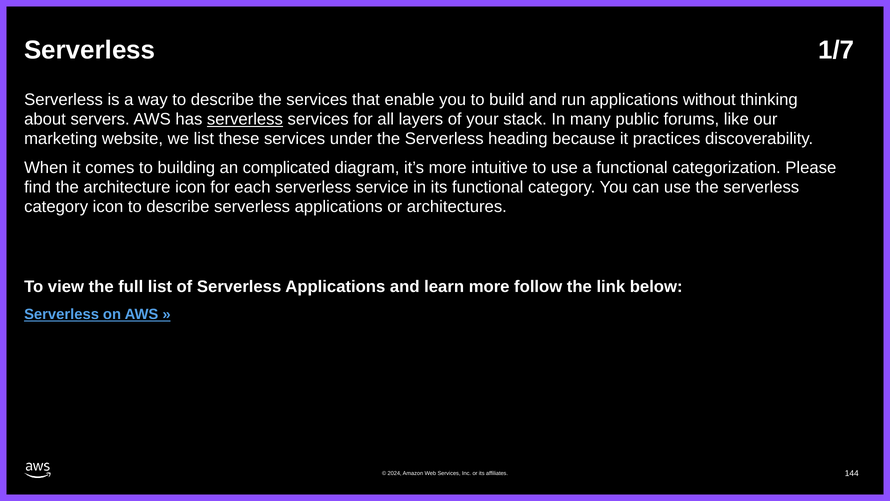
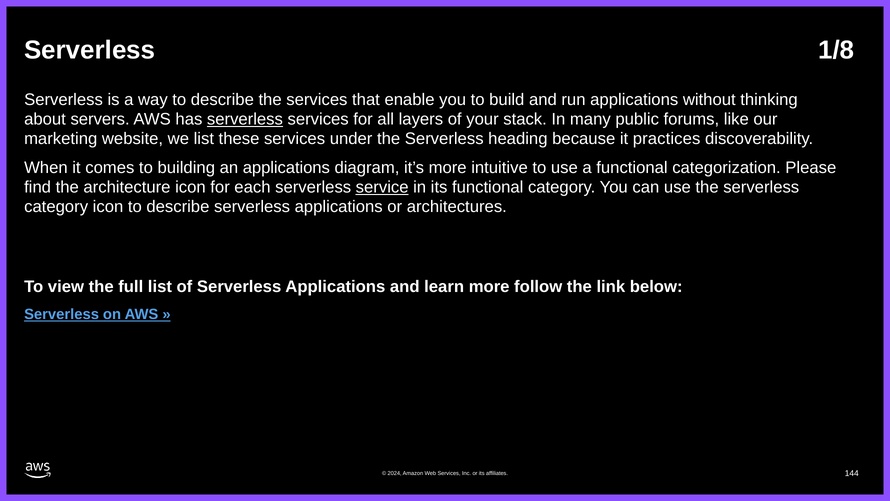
1/7: 1/7 -> 1/8 (836, 50)
an complicated: complicated -> applications (286, 167)
service underline: none -> present (382, 187)
